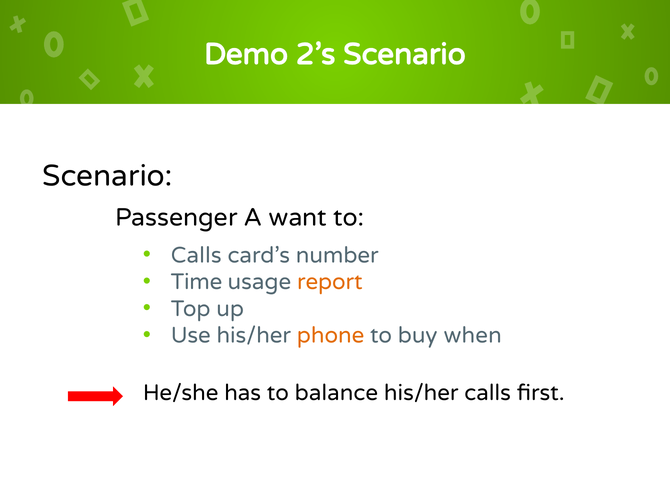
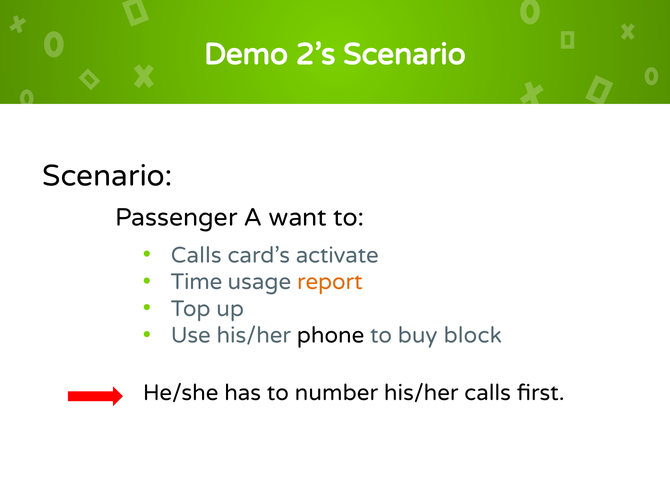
number: number -> activate (337, 255)
phone colour: orange -> black (331, 335)
when: when -> block (473, 335)
balance: balance -> number (336, 392)
